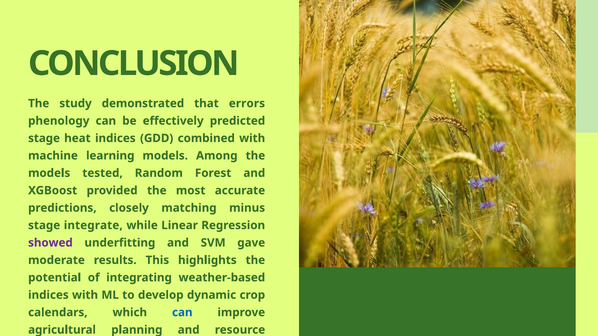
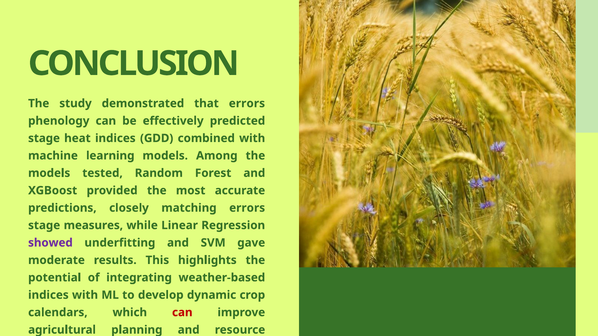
matching minus: minus -> errors (247, 208)
integrate: integrate -> measures (93, 226)
can colour: blue -> red (182, 313)
